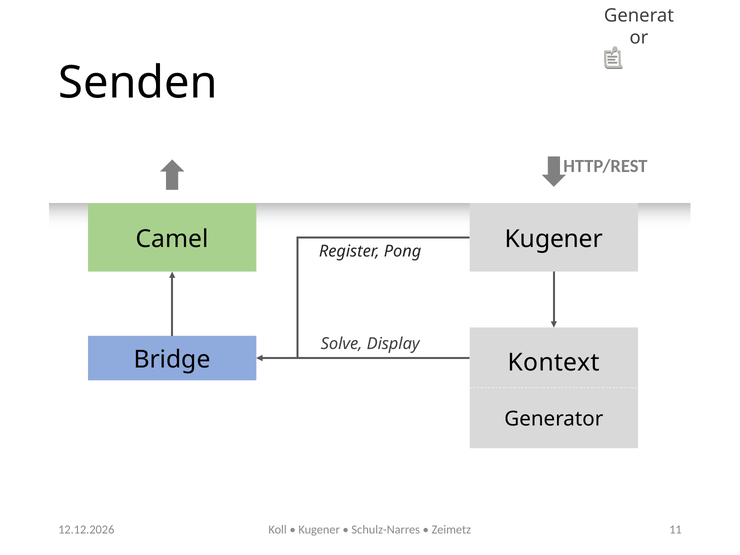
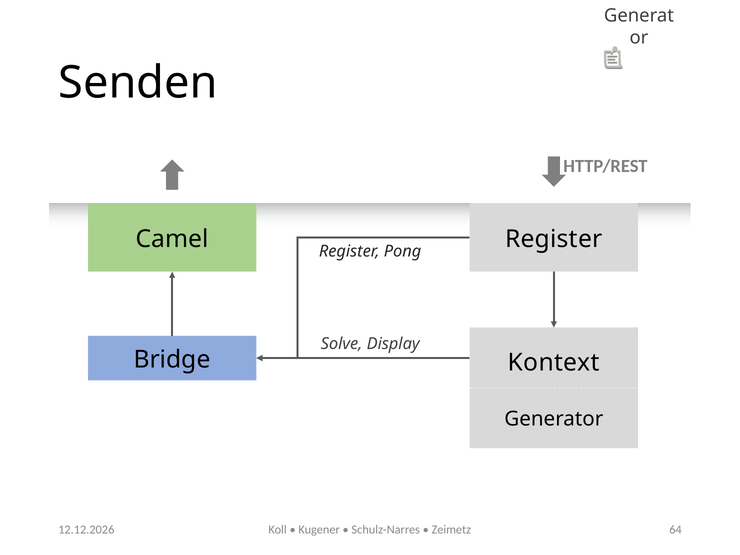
Camel Kugener: Kugener -> Register (554, 239)
11: 11 -> 64 (675, 530)
